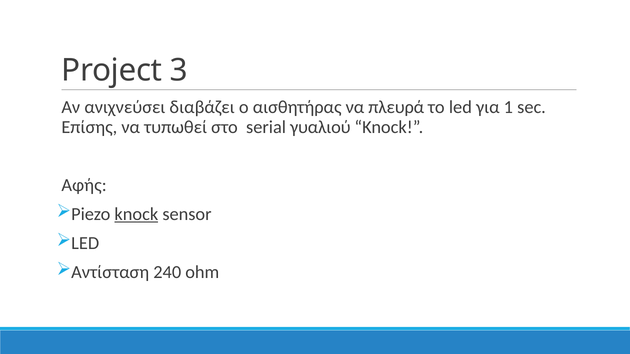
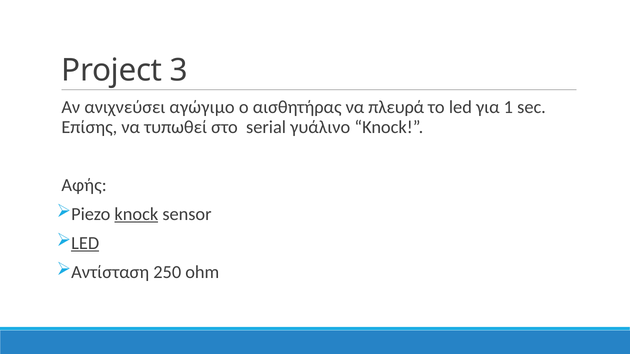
διαβάζει: διαβάζει -> αγώγιμο (202, 108)
γυαλιού: γυαλιού -> γυάλινο (320, 127)
LED underline: none -> present (85, 243)
240: 240 -> 250 (167, 272)
